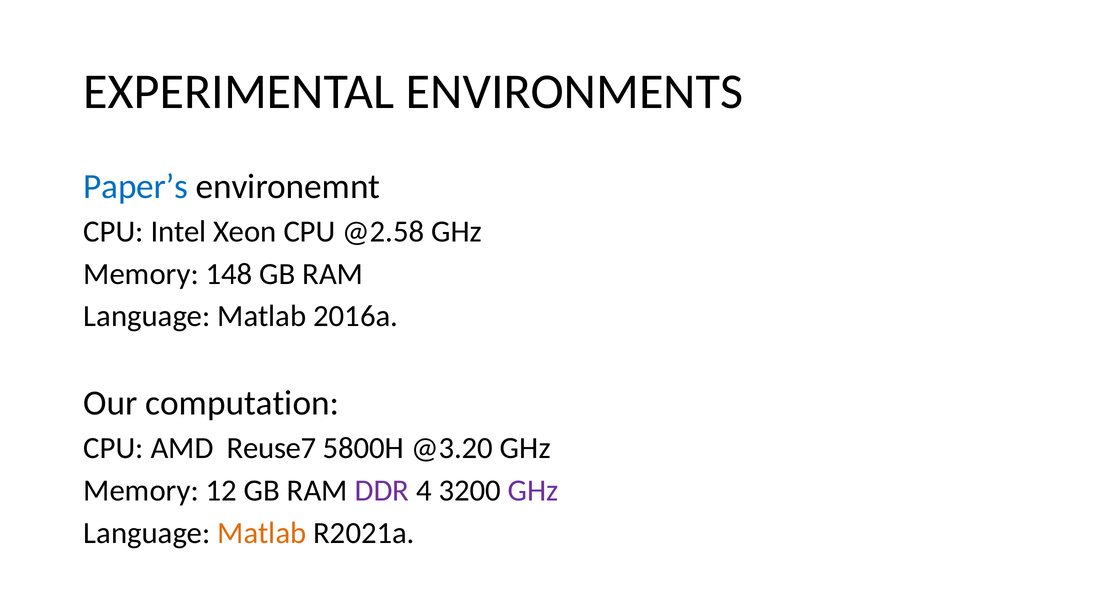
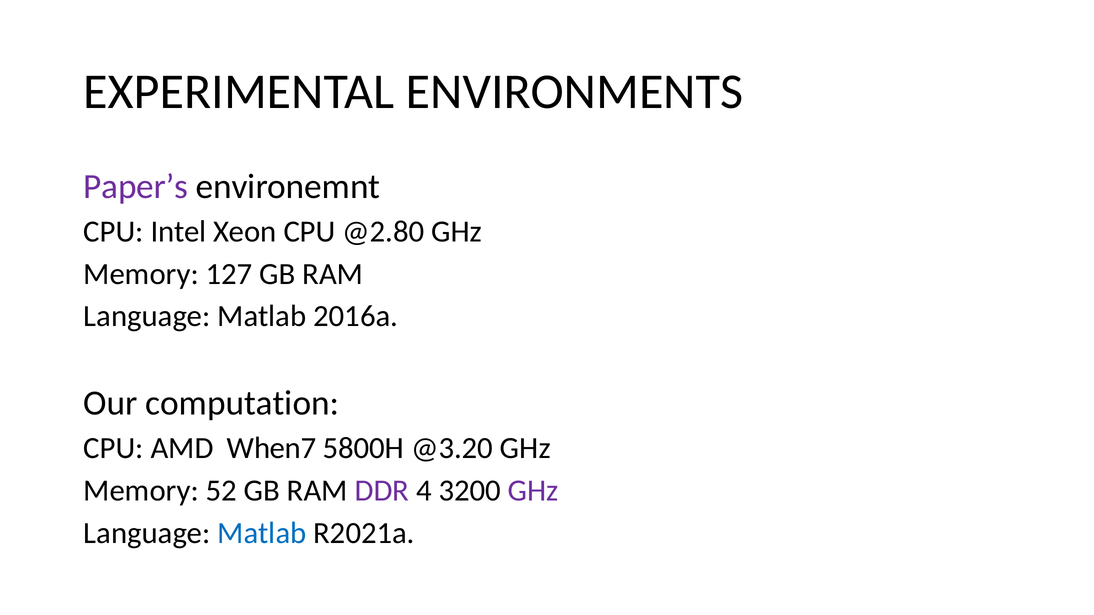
Paper’s colour: blue -> purple (136, 187)
@2.58: @2.58 -> @2.80 (383, 232)
148: 148 -> 127 (229, 274)
Reuse7: Reuse7 -> When7 (272, 448)
12: 12 -> 52 (221, 491)
Matlab colour: orange -> blue (262, 533)
